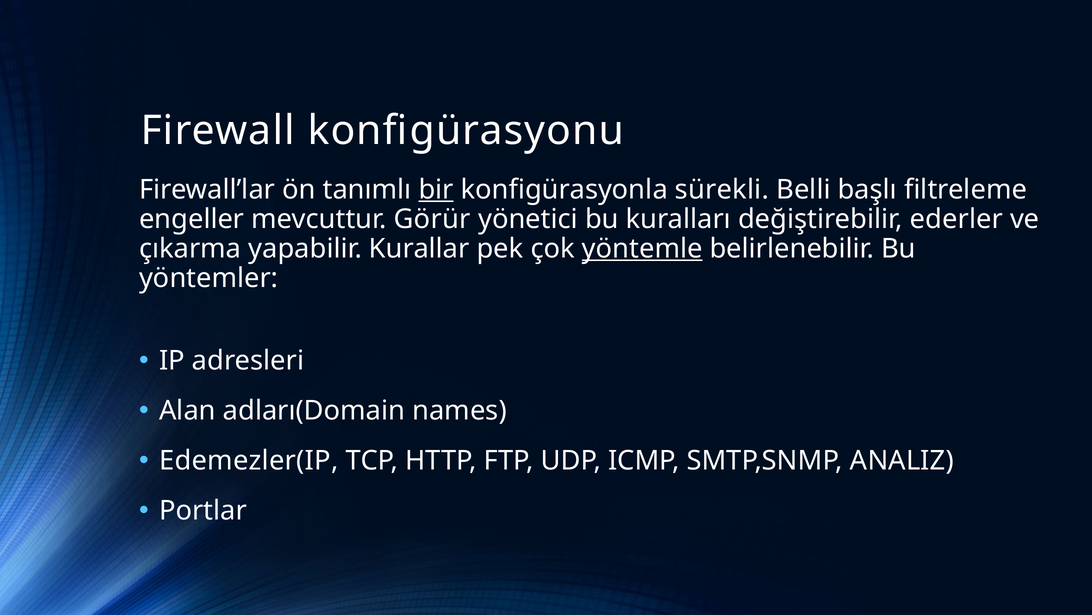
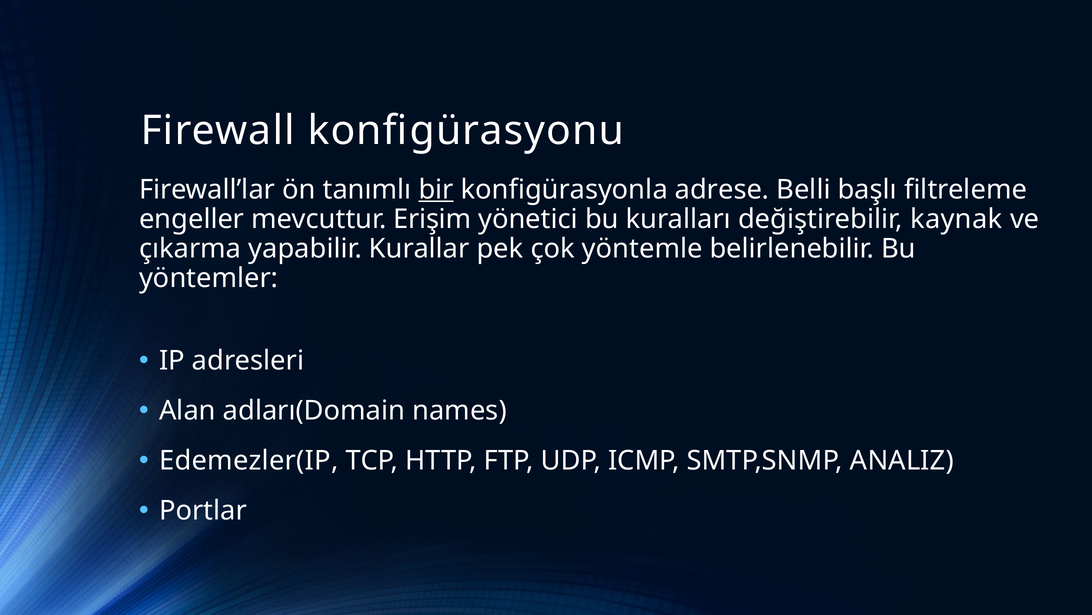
sürekli: sürekli -> adrese (722, 189)
Görür: Görür -> Erişim (432, 219)
ederler: ederler -> kaynak (956, 219)
yöntemle underline: present -> none (642, 248)
